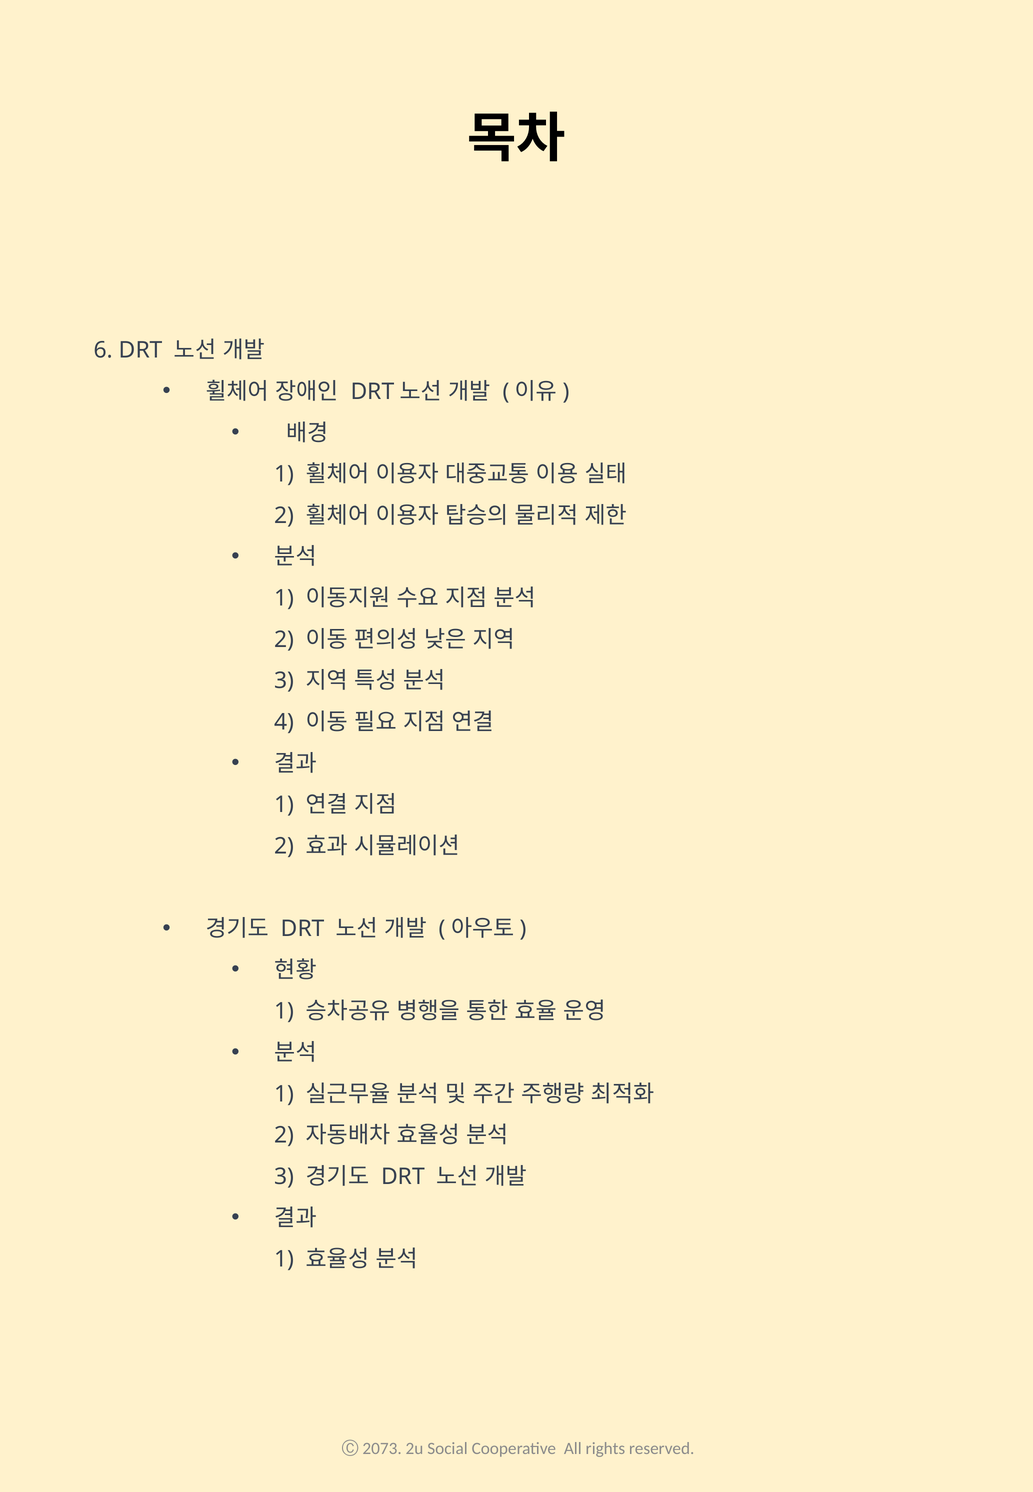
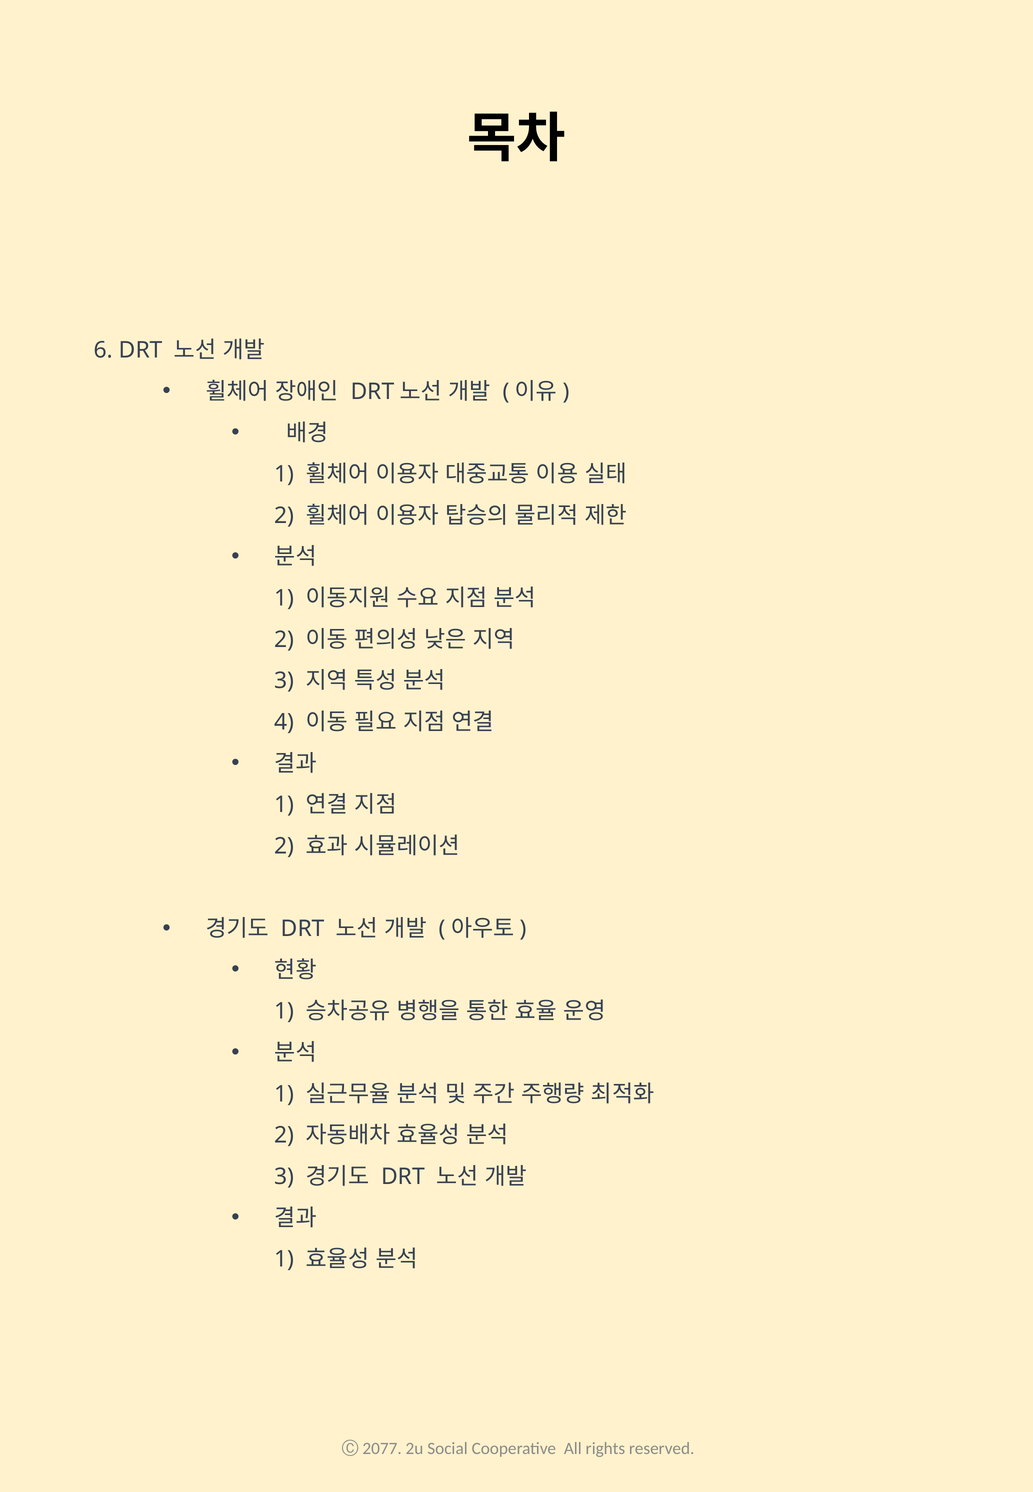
2073: 2073 -> 2077 (382, 1449)
